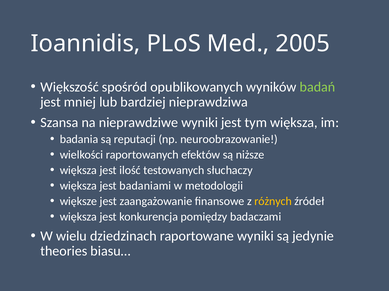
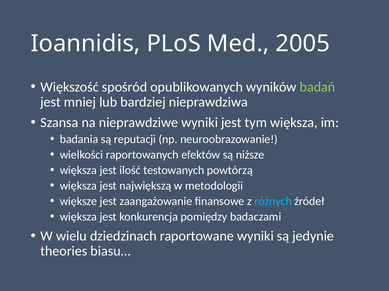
słuchaczy: słuchaczy -> powtórzą (230, 171)
badaniami: badaniami -> największą (145, 186)
różnych colour: yellow -> light blue (273, 202)
